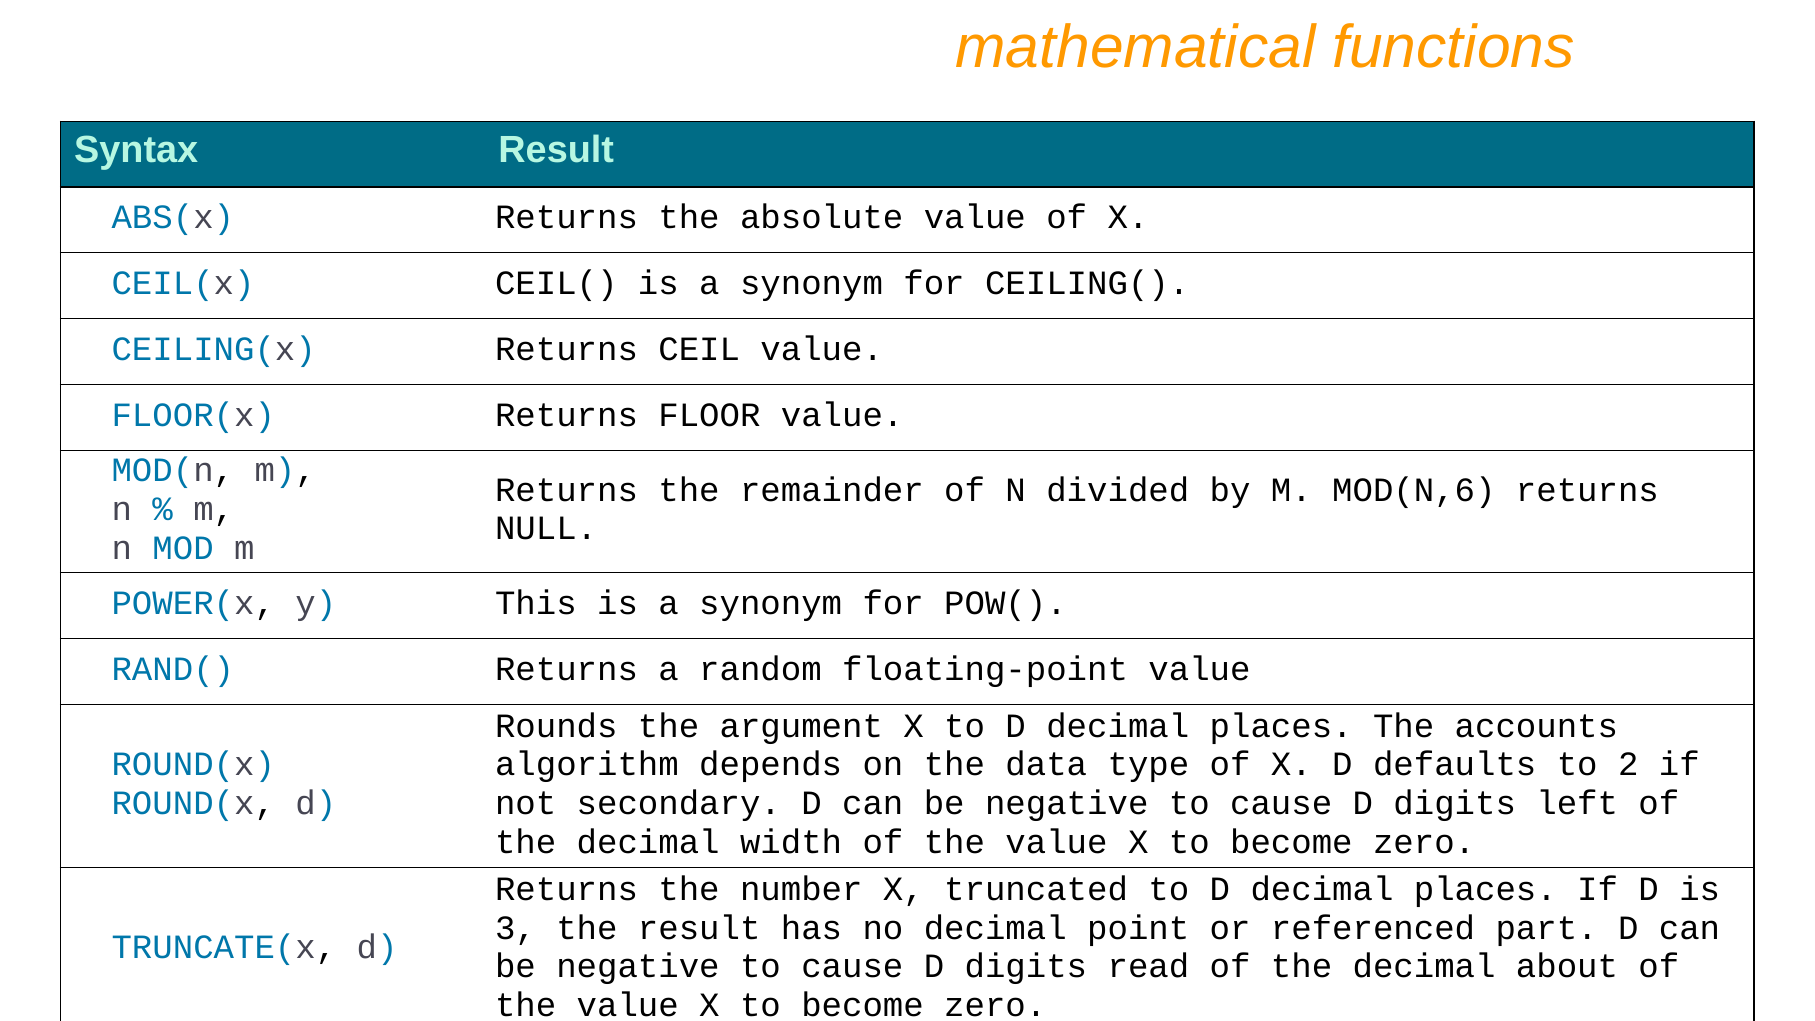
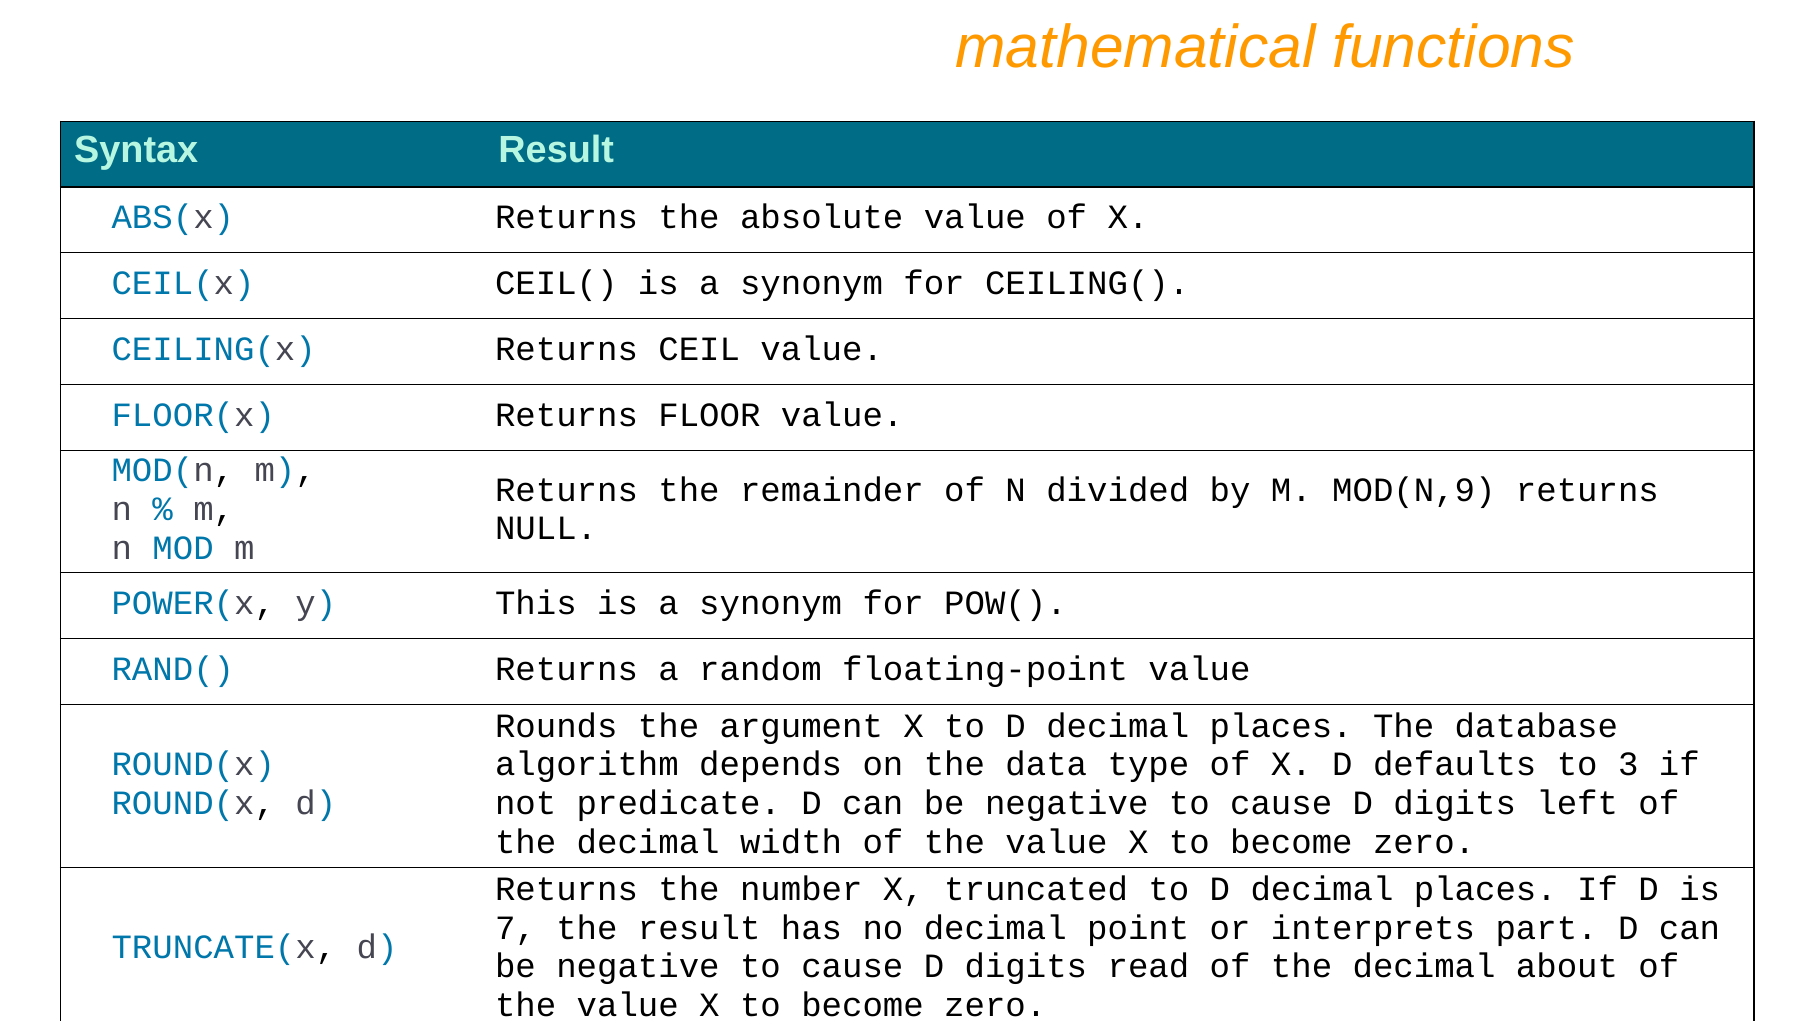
MOD(N,6: MOD(N,6 -> MOD(N,9 (1414, 490)
accounts: accounts -> database (1536, 726)
2: 2 -> 3 (1628, 765)
secondary: secondary -> predicate (679, 803)
3: 3 -> 7 (515, 928)
referenced: referenced -> interprets (1373, 928)
